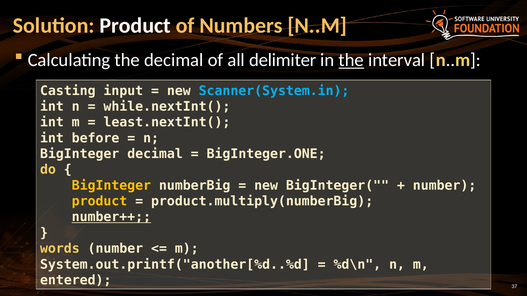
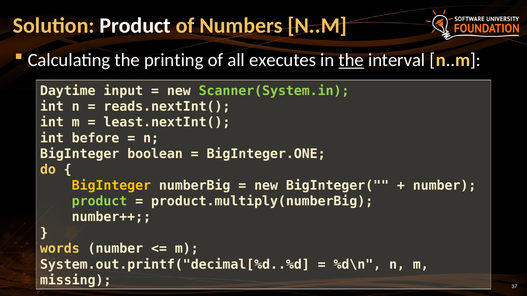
the decimal: decimal -> printing (174, 60)
delimiter: delimiter -> executes (283, 60)
Casting: Casting -> Daytime (68, 91)
Scanner(System.in colour: light blue -> light green (274, 91)
while.nextInt(: while.nextInt( -> reads.nextInt( (167, 107)
BigInteger decimal: decimal -> boolean (155, 154)
product colour: yellow -> light green (99, 202)
number++ underline: present -> none (111, 217)
System.out.printf("another[%d..%d: System.out.printf("another[%d..%d -> System.out.printf("decimal[%d..%d (175, 265)
entered: entered -> missing (76, 281)
